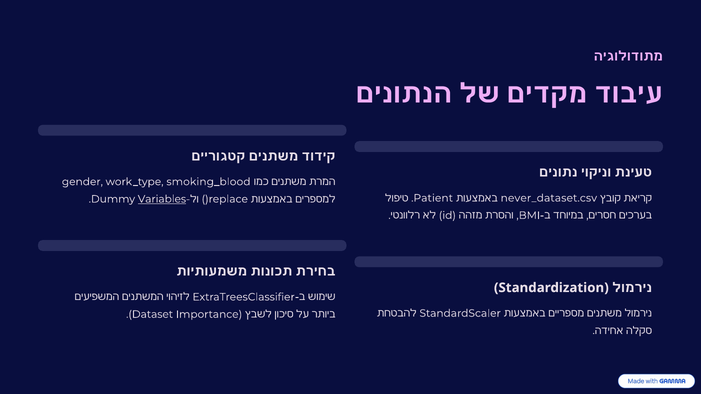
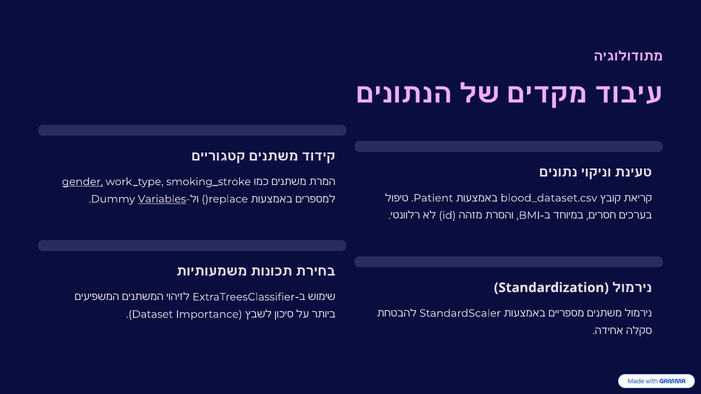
gender underline: none -> present (82, 182)
smoking_blood: smoking_blood -> smoking_stroke (209, 182)
never_dataset.csv: never_dataset.csv -> blood_dataset.csv (549, 198)
